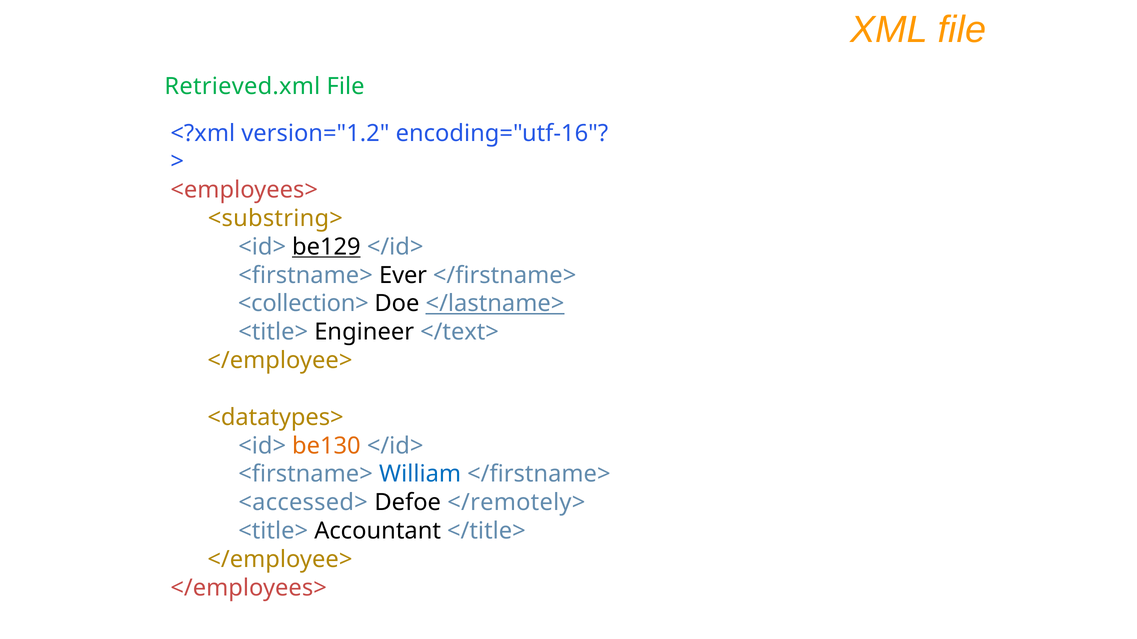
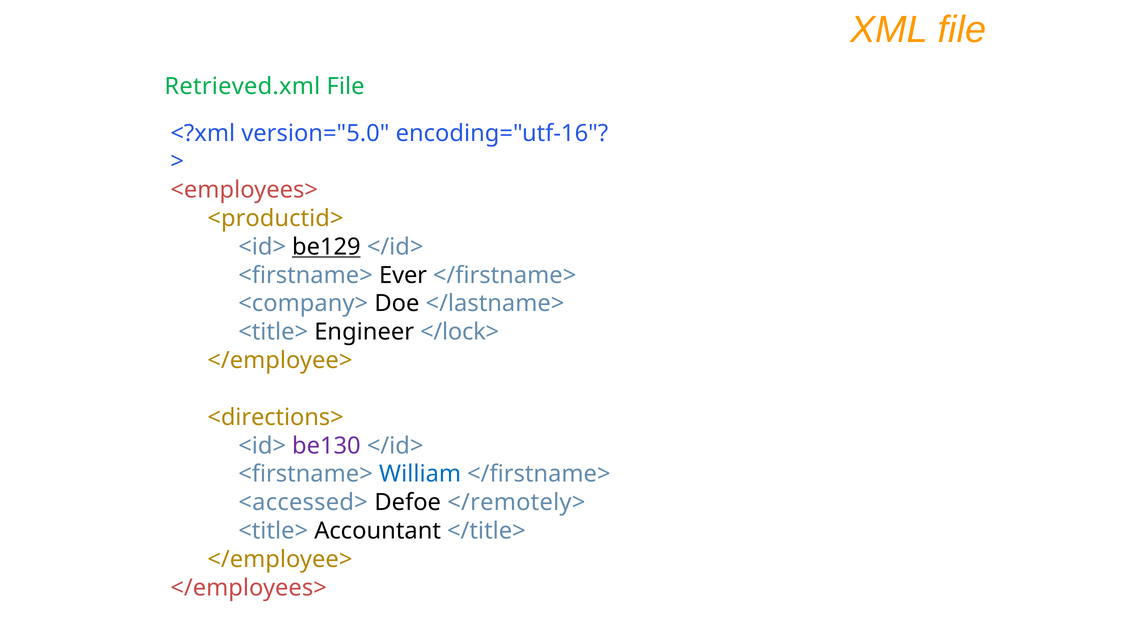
version="1.2: version="1.2 -> version="5.0 (315, 133)
<substring>: <substring> -> <productid> (275, 219)
<collection>: <collection> -> <company> (303, 304)
</lastname> underline: present -> none (495, 304)
</text>: </text> -> </lock> (460, 332)
<datatypes>: <datatypes> -> <directions> (276, 418)
be130 colour: orange -> purple (326, 446)
